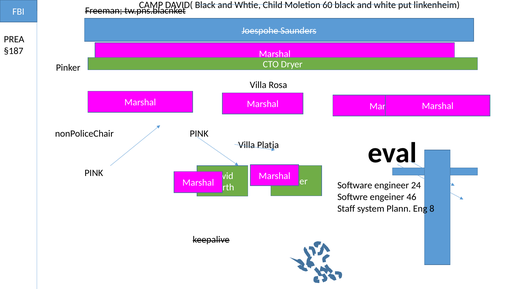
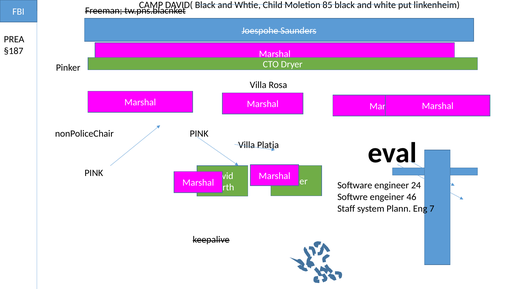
60: 60 -> 85 (327, 5)
8: 8 -> 7 (432, 209)
